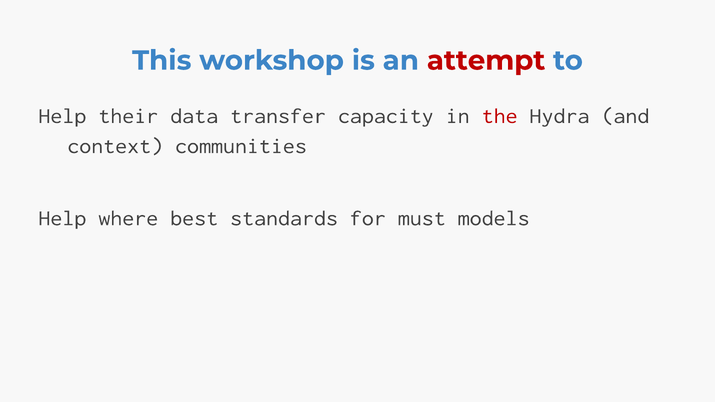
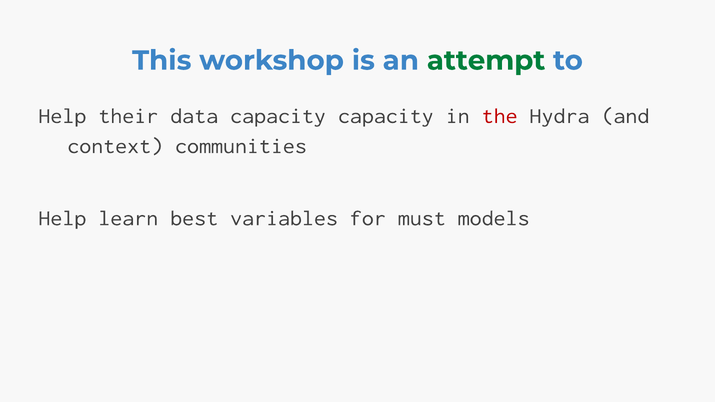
attempt colour: red -> green (486, 61)
data transfer: transfer -> capacity (278, 116)
where: where -> learn (128, 218)
standards: standards -> variables (284, 218)
